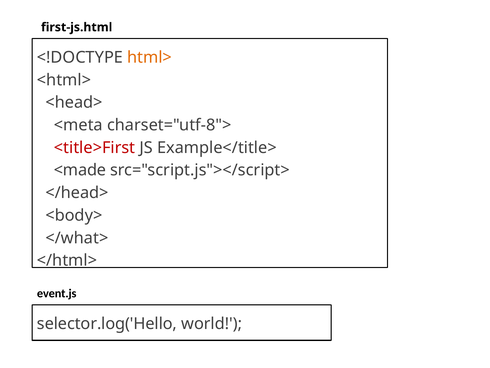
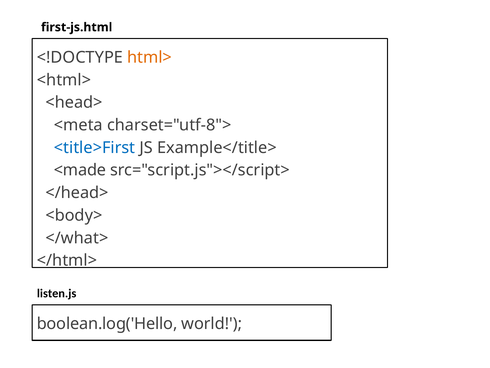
<title>First colour: red -> blue (95, 147)
event.js: event.js -> listen.js (57, 293)
selector.log('Hello: selector.log('Hello -> boolean.log('Hello (107, 323)
